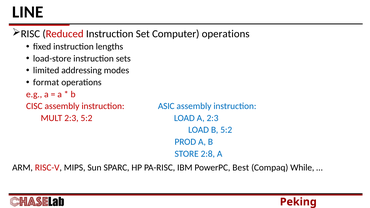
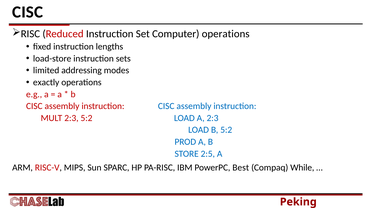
LINE: LINE -> CISC (28, 12)
format: format -> exactly (46, 82)
instruction ASIC: ASIC -> CISC (166, 106)
2:8: 2:8 -> 2:5 (208, 154)
